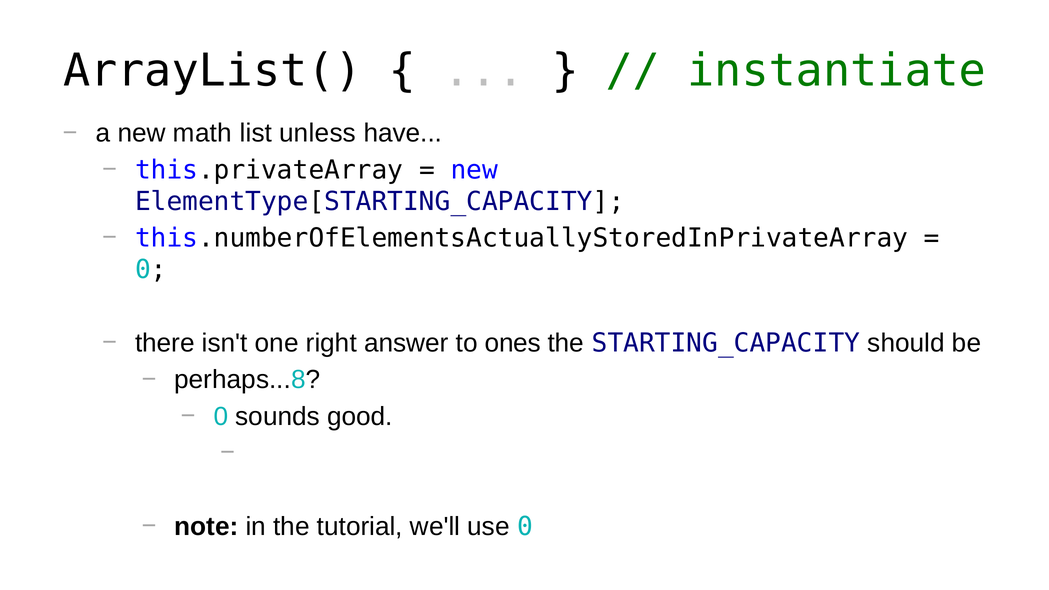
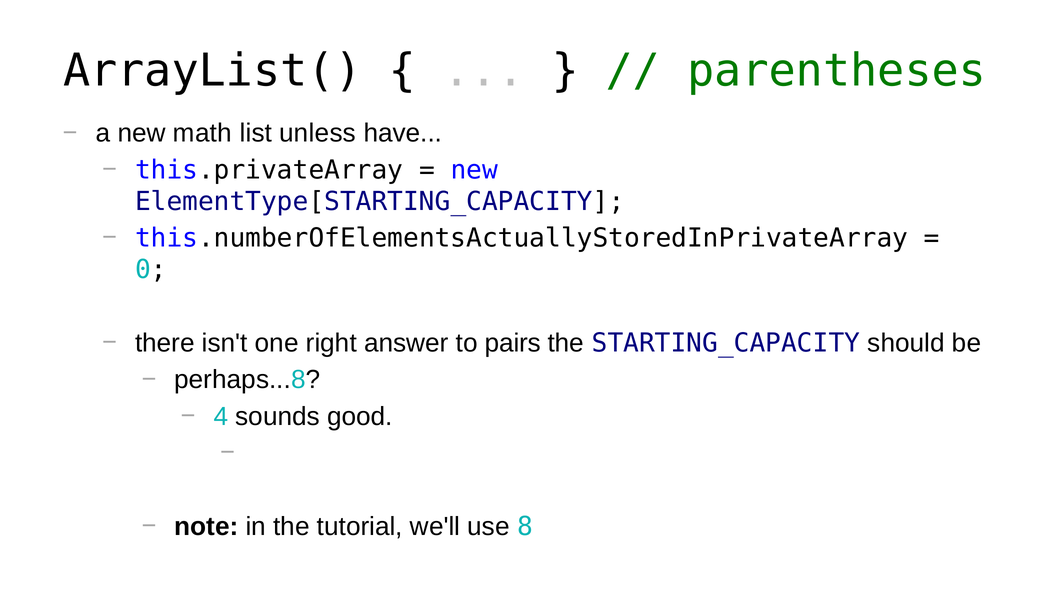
instantiate: instantiate -> parentheses (837, 71)
ones: ones -> pairs (513, 343)
0: 0 -> 4 (221, 417)
use 0: 0 -> 8 (525, 527)
